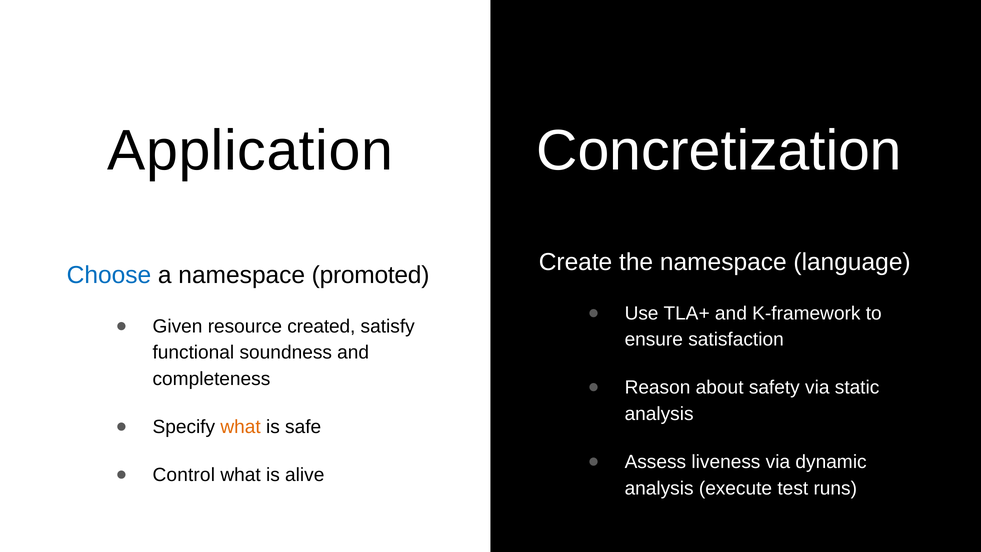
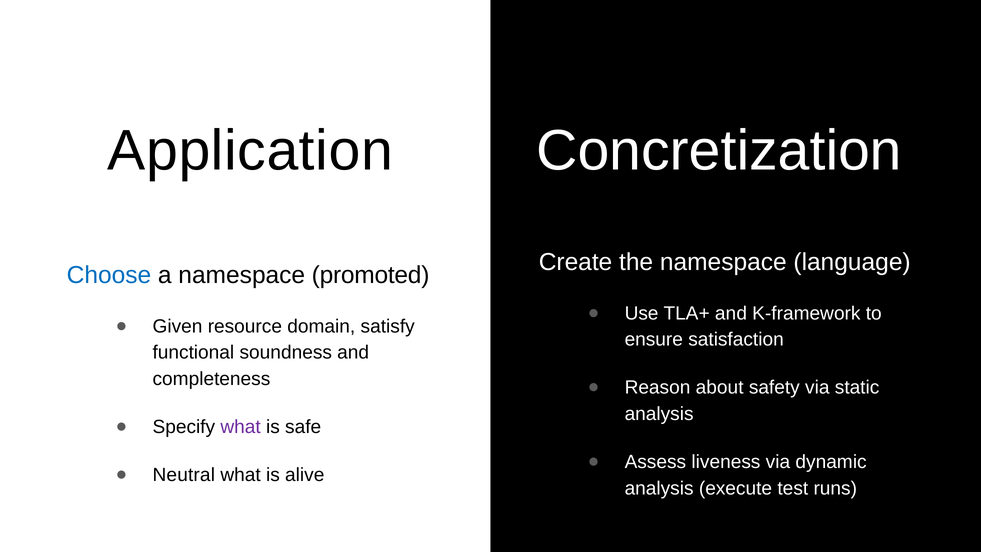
created: created -> domain (321, 326)
what colour: orange -> purple (241, 427)
Control: Control -> Neutral (184, 475)
